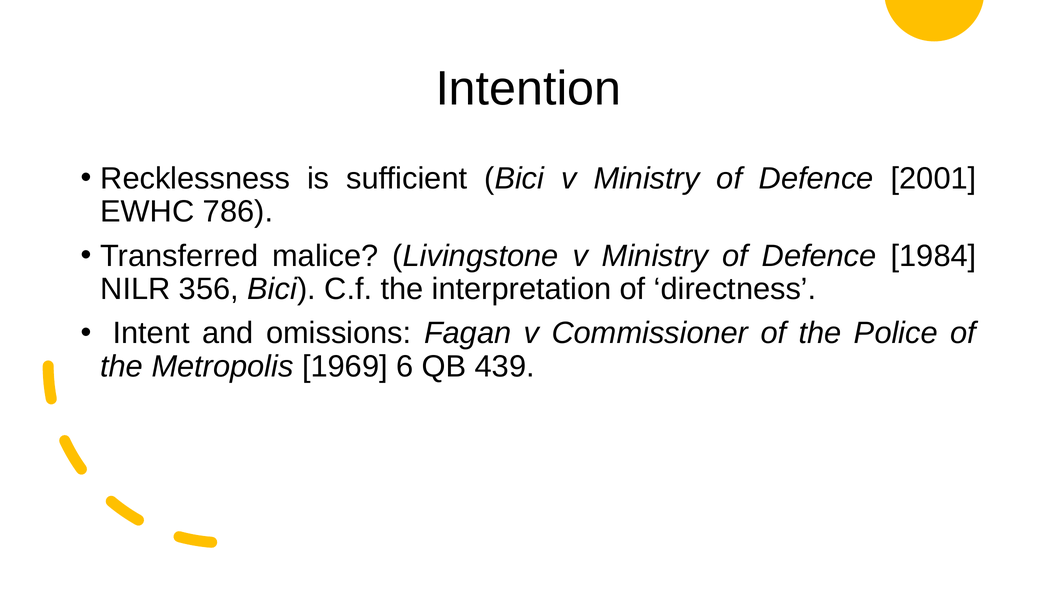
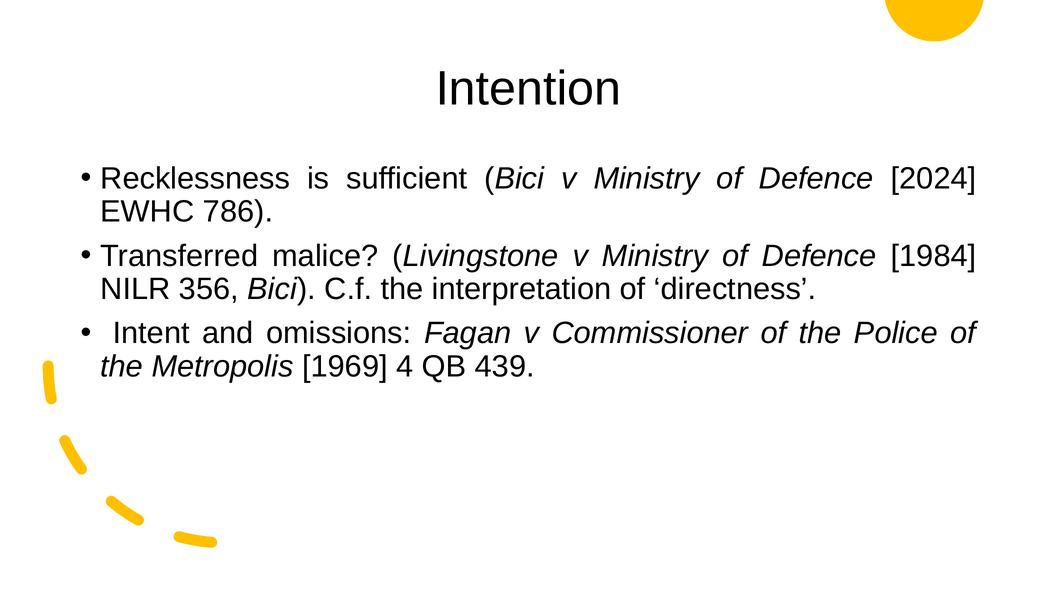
2001: 2001 -> 2024 (934, 179)
6: 6 -> 4 (405, 367)
